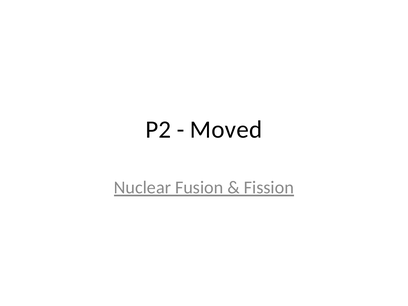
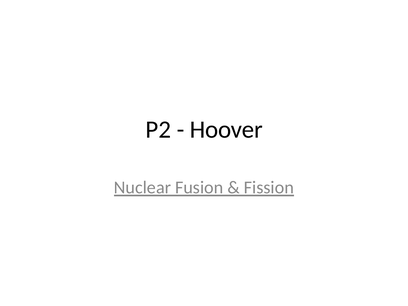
Moved: Moved -> Hoover (226, 130)
